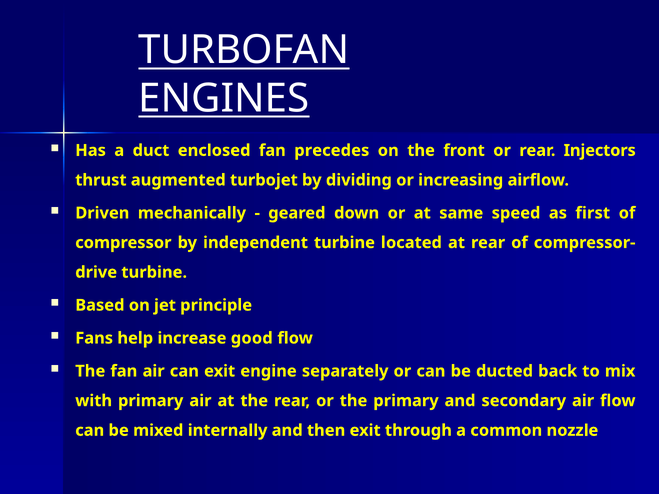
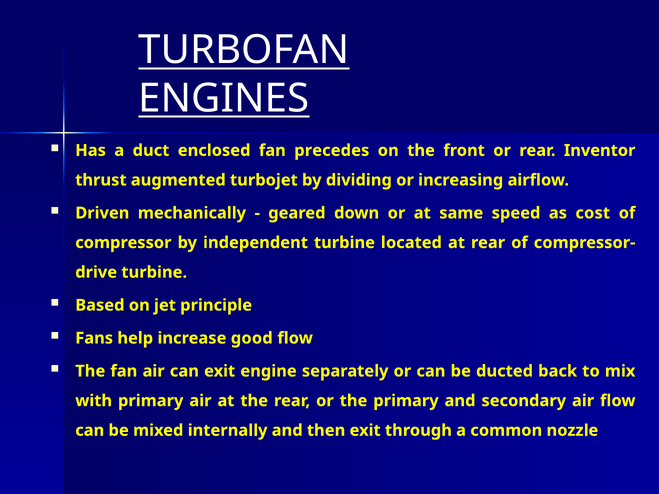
Injectors: Injectors -> Inventor (600, 151)
first: first -> cost (593, 213)
